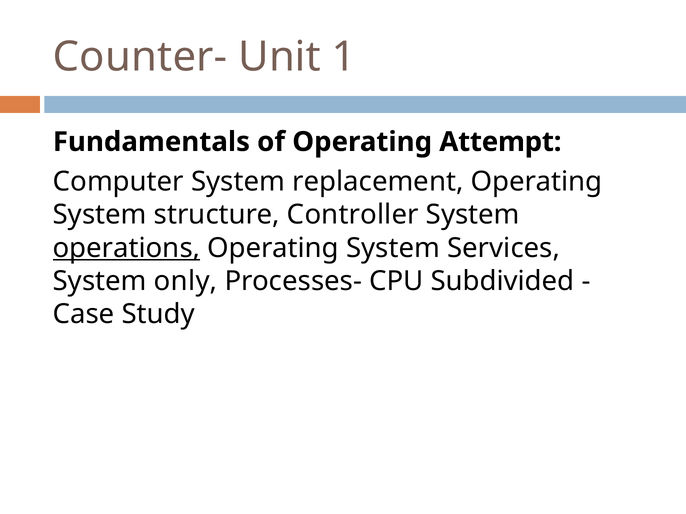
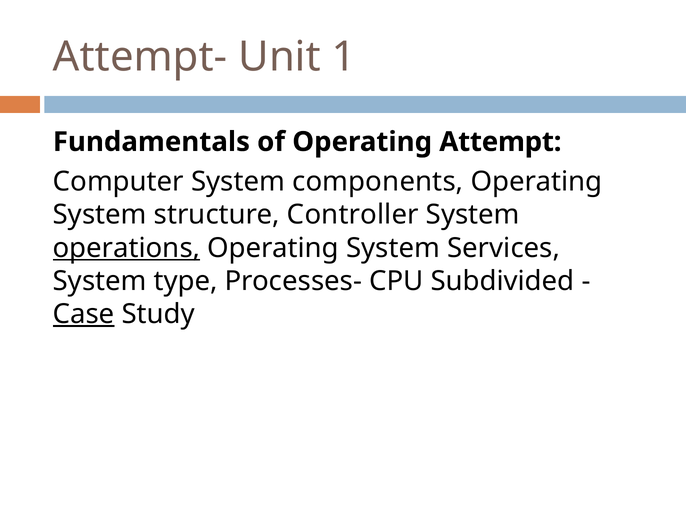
Counter-: Counter- -> Attempt- (140, 57)
replacement: replacement -> components (378, 182)
only: only -> type (186, 281)
Case underline: none -> present (84, 314)
